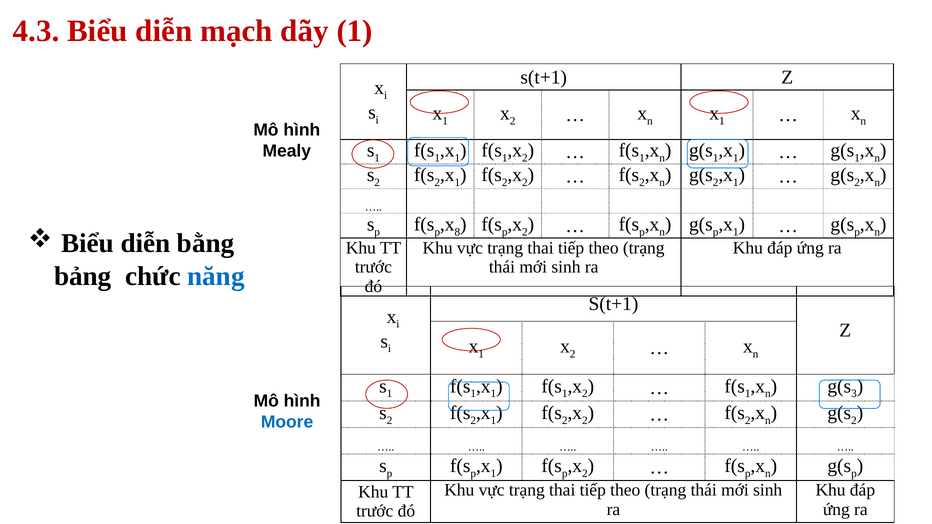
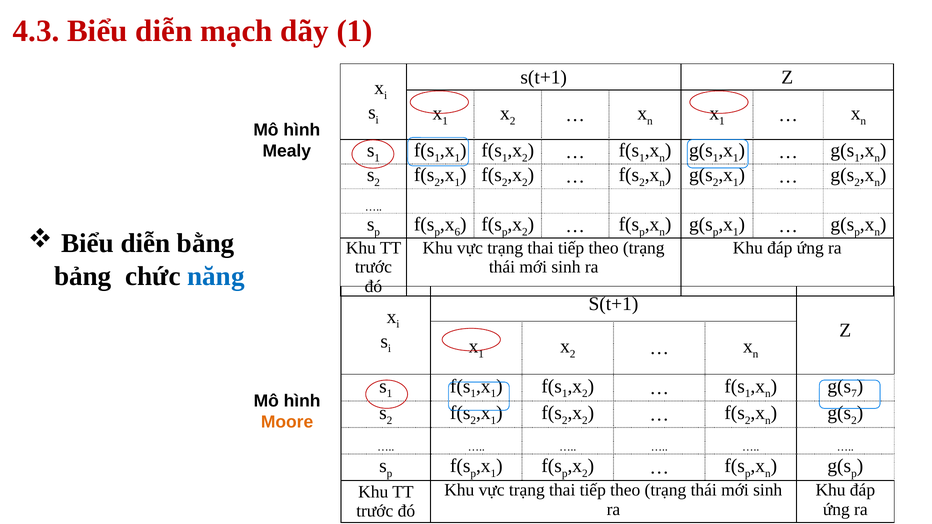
8: 8 -> 6 (457, 232)
3: 3 -> 7 (854, 394)
Moore colour: blue -> orange (287, 422)
